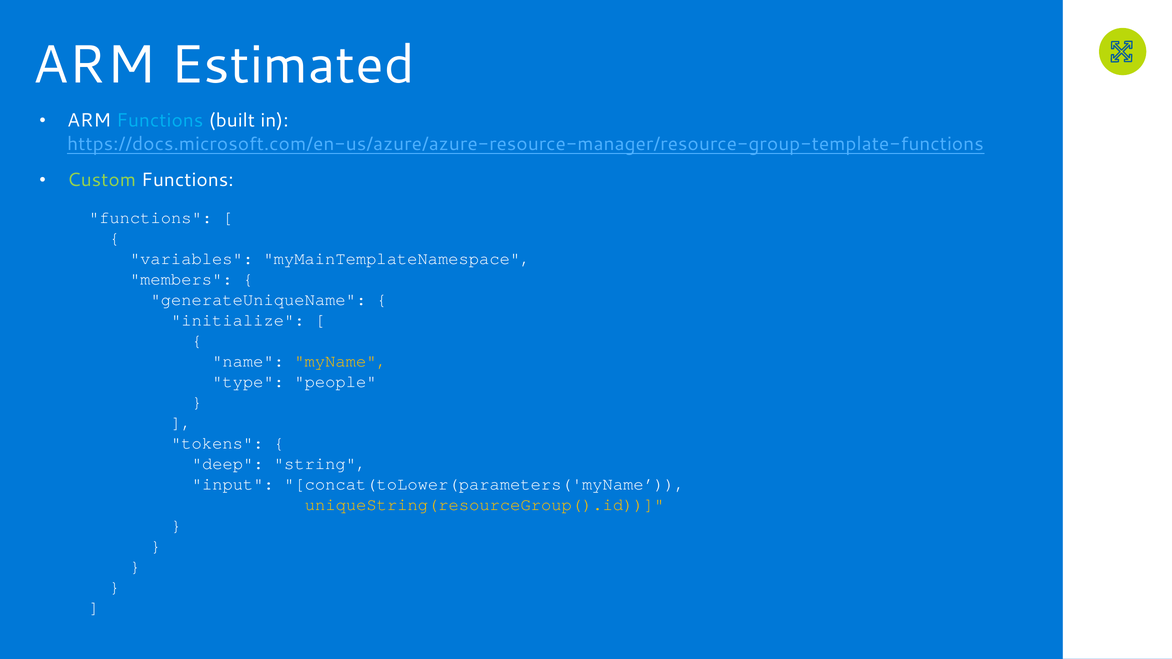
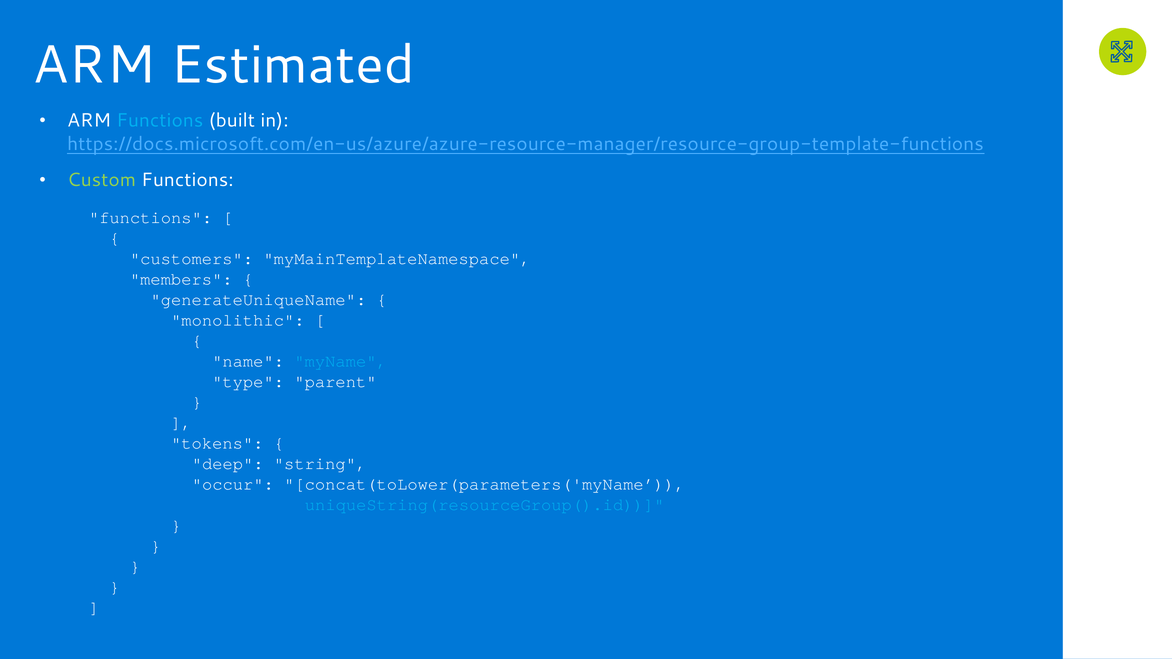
variables: variables -> customers (192, 259)
initialize: initialize -> monolithic (238, 320)
myName colour: yellow -> light blue (341, 361)
people: people -> parent (335, 382)
input: input -> occur (233, 485)
uniqueString(resourceGroup().id colour: yellow -> light blue (485, 505)
